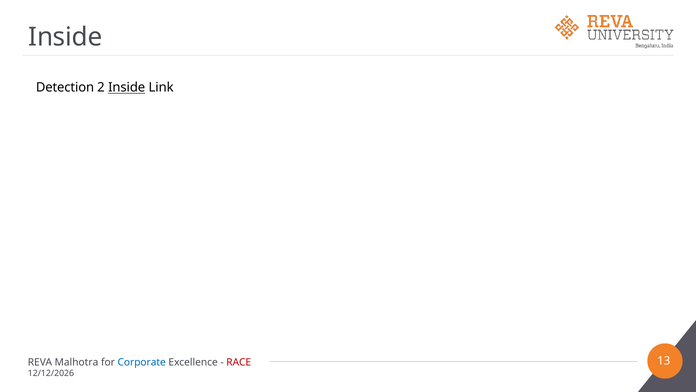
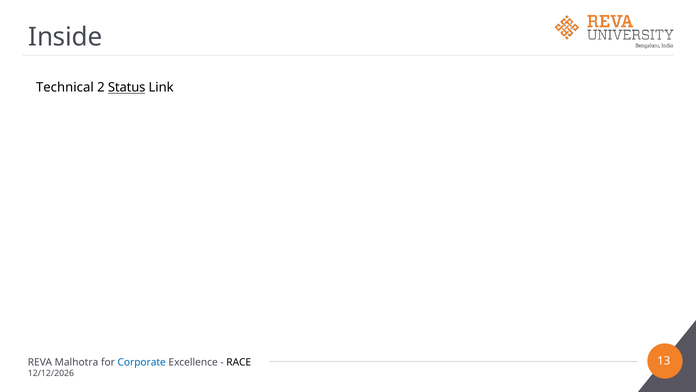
Detection: Detection -> Technical (65, 87)
2 Inside: Inside -> Status (127, 87)
RACE colour: red -> black (239, 362)
